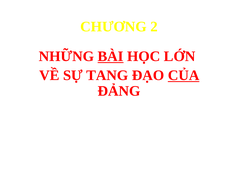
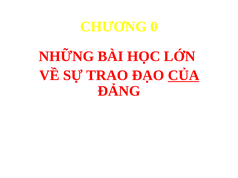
2: 2 -> 0 (154, 27)
BÀI underline: present -> none (111, 56)
TANG: TANG -> TRAO (107, 76)
